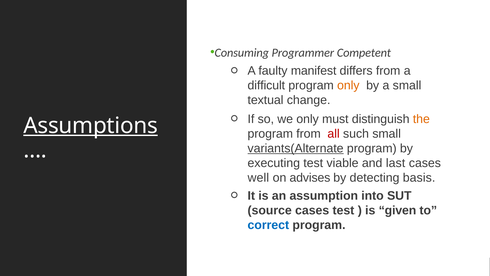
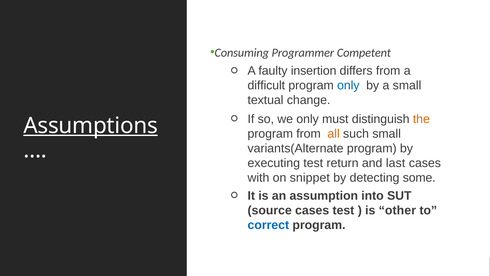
manifest: manifest -> insertion (314, 71)
only colour: orange -> blue (348, 85)
all colour: red -> orange (334, 133)
variants(Alternate underline: present -> none (296, 148)
viable: viable -> return (343, 163)
well: well -> with (258, 178)
advises: advises -> snippet (310, 178)
basis: basis -> some (419, 178)
given: given -> other (397, 210)
